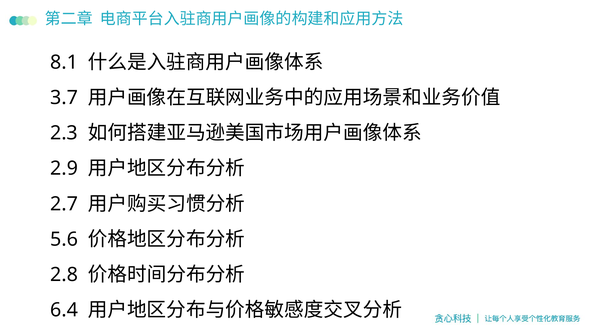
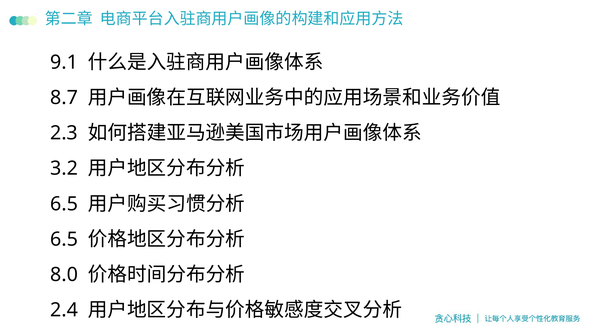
8.1: 8.1 -> 9.1 (64, 62)
3.7: 3.7 -> 8.7 (64, 97)
2.9: 2.9 -> 3.2 (64, 168)
2.7: 2.7 -> 6.5 (64, 203)
5.6: 5.6 -> 6.5 (64, 239)
2.8: 2.8 -> 8.0 (64, 274)
6.4: 6.4 -> 2.4 (64, 309)
